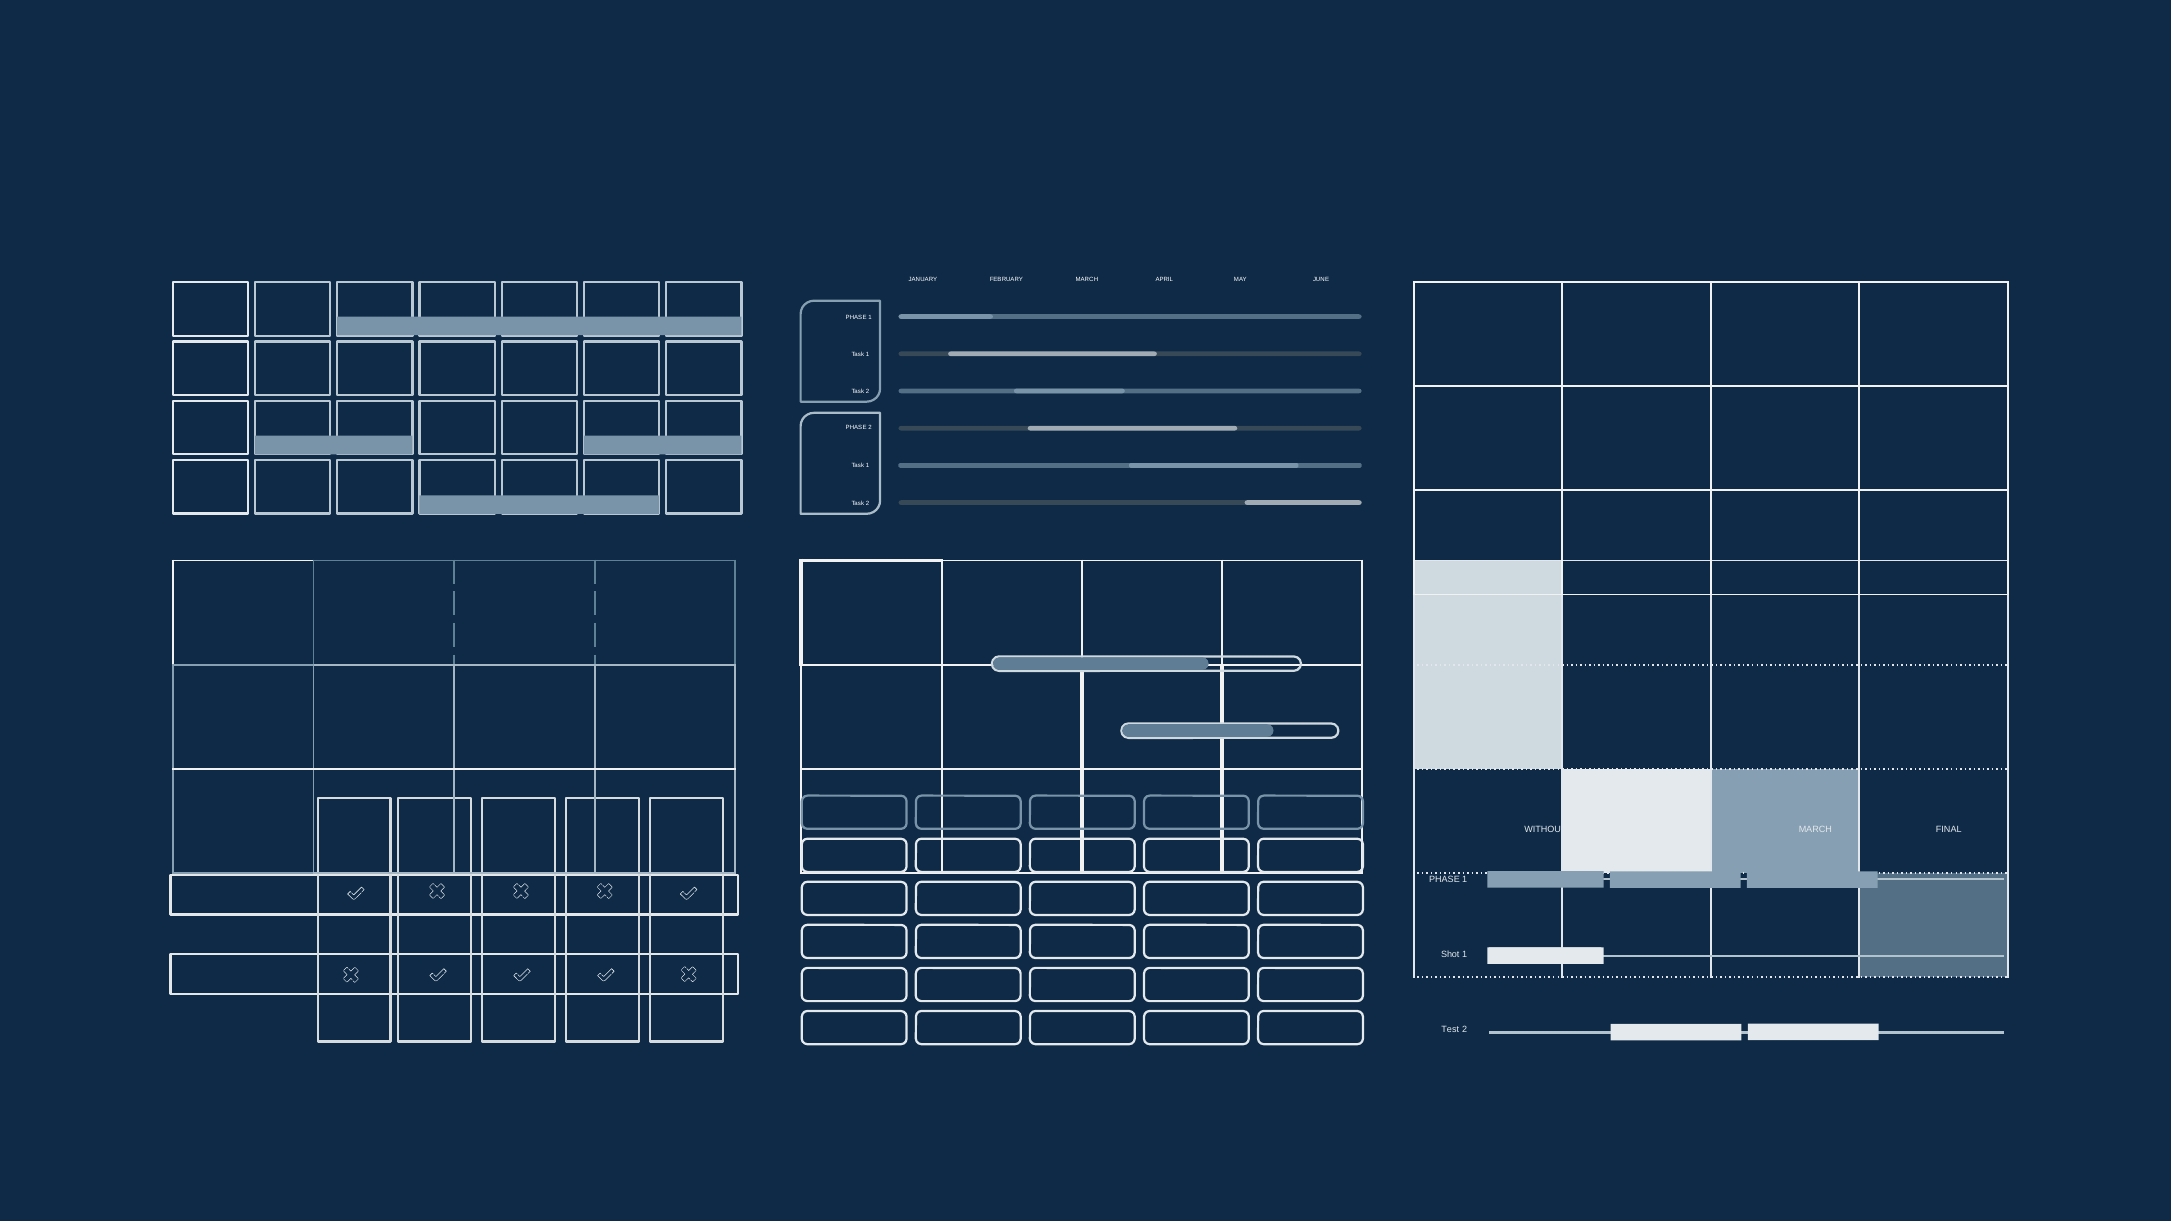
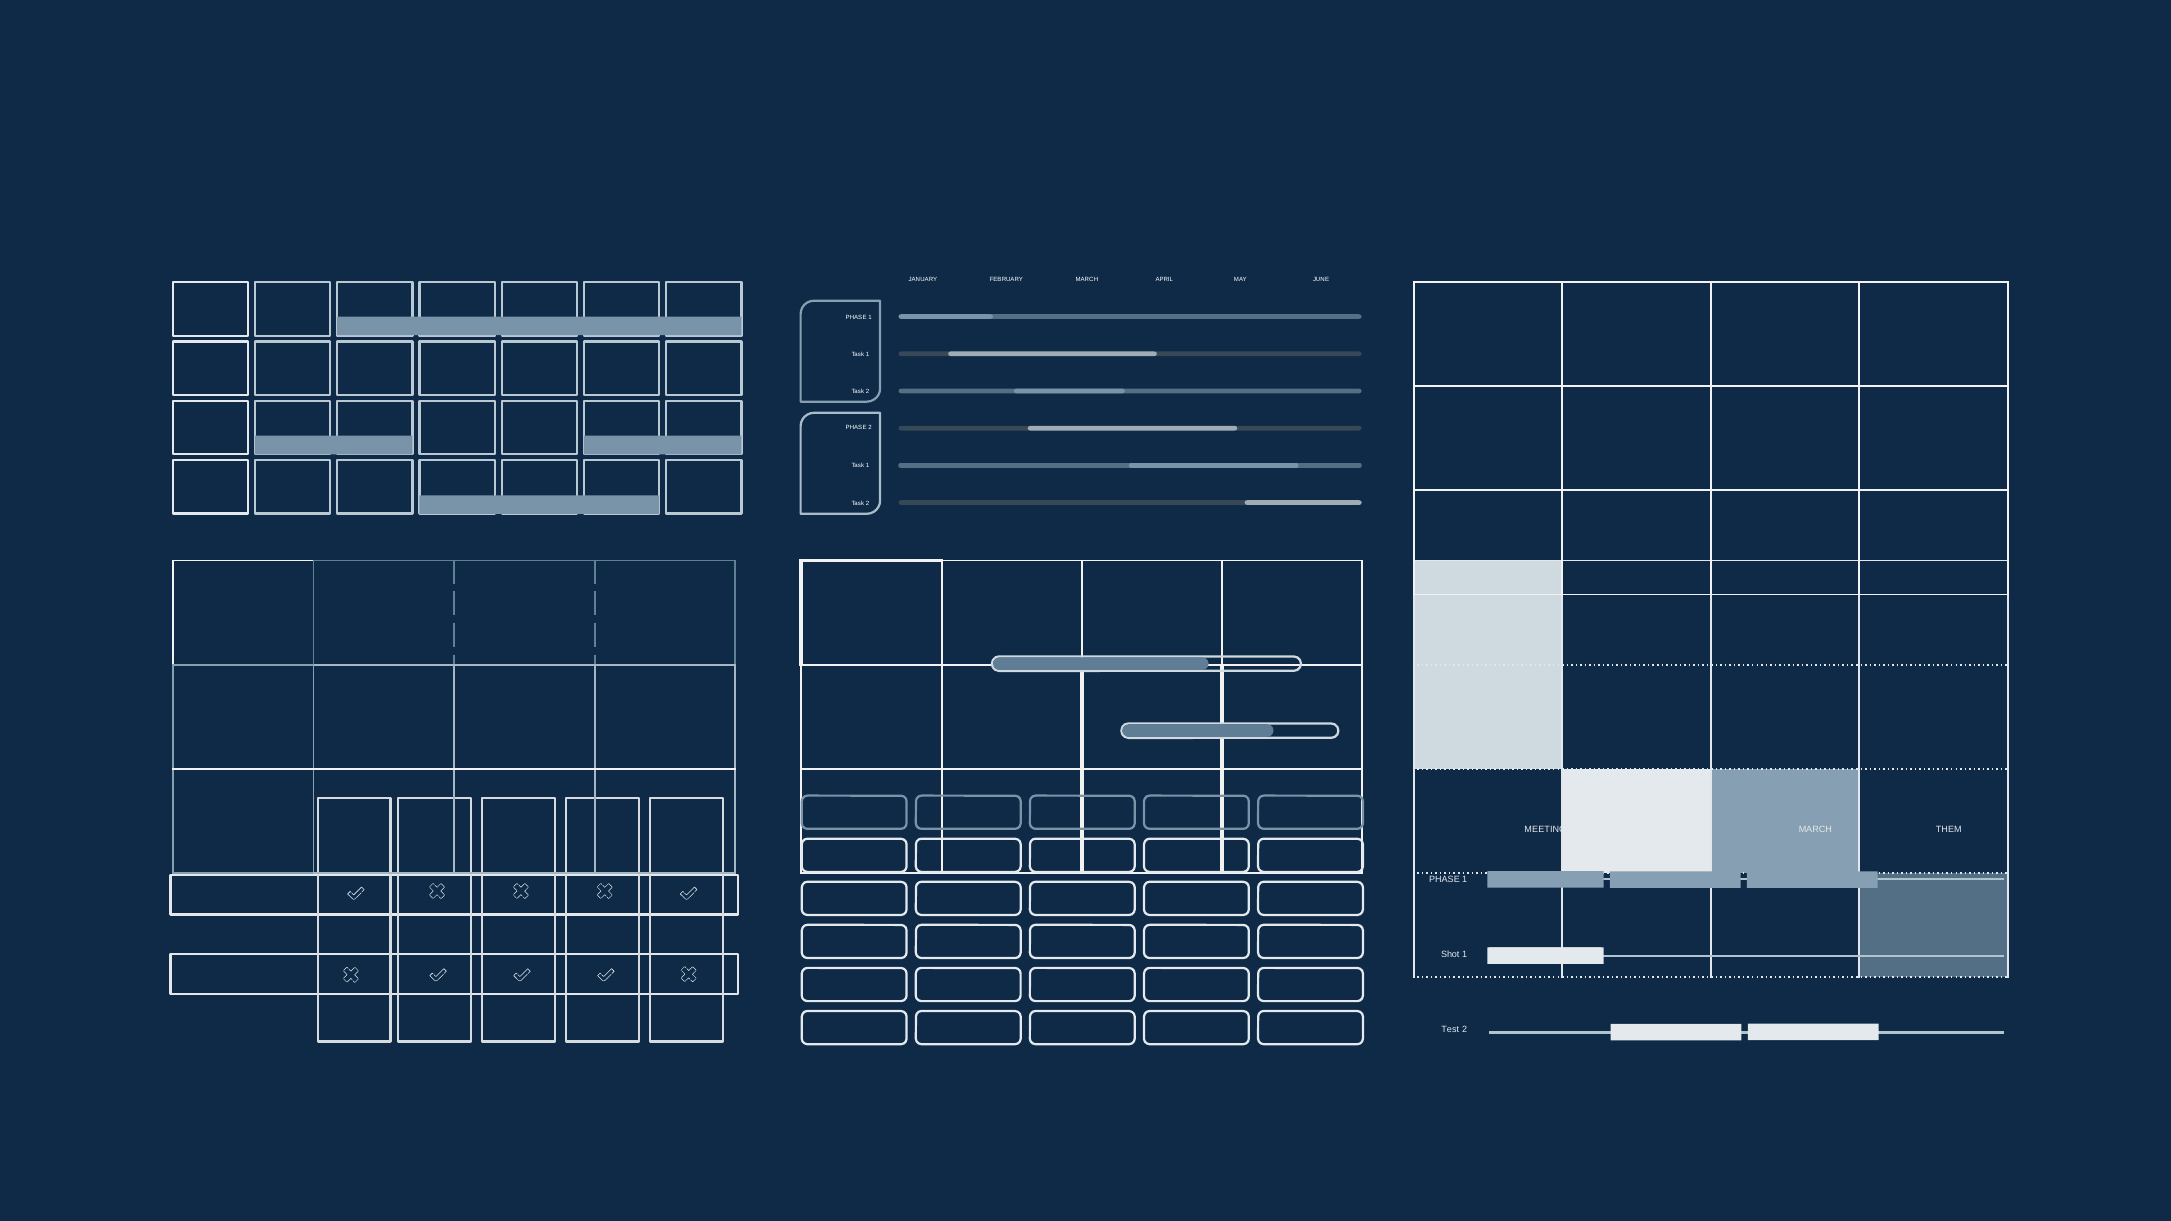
WITHOUT: WITHOUT -> MEETING (1545, 830)
FINAL: FINAL -> THEM (1949, 830)
